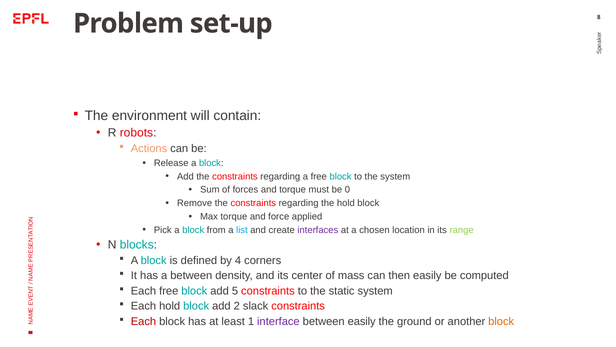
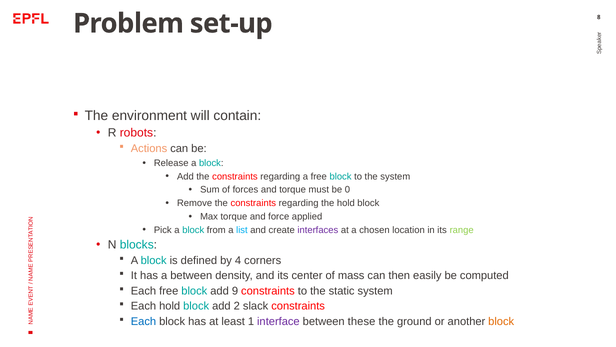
5: 5 -> 9 (235, 291)
Each colour: red -> blue (143, 321)
between easily: easily -> these (362, 321)
